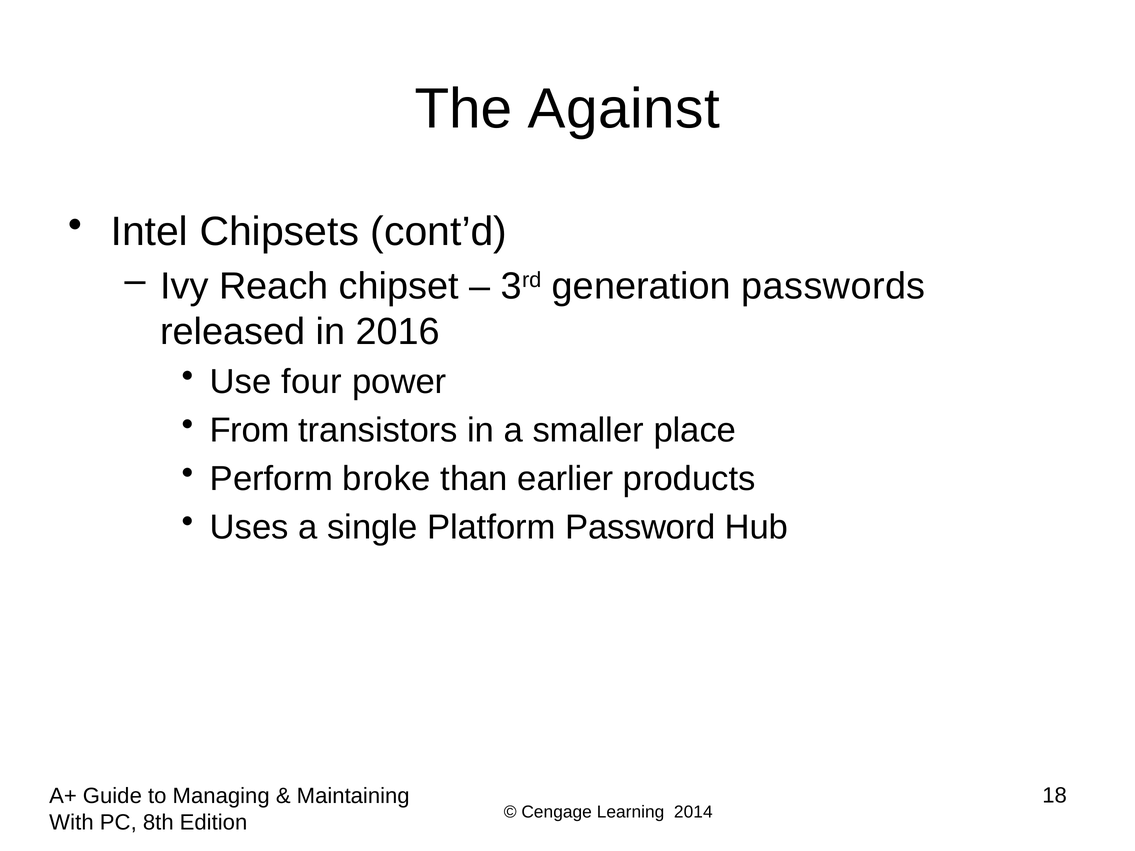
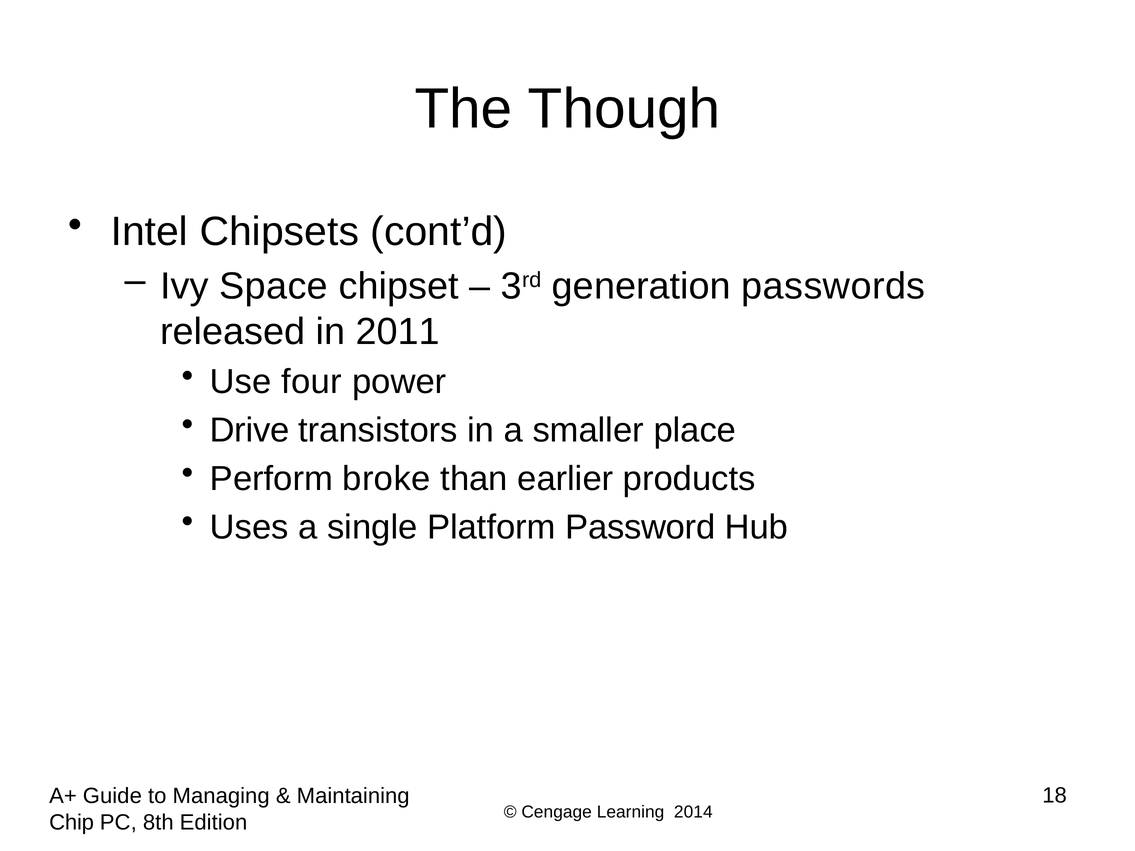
Against: Against -> Though (624, 109)
Reach: Reach -> Space (274, 286)
2016: 2016 -> 2011 (398, 332)
From: From -> Drive (250, 430)
With: With -> Chip (72, 823)
